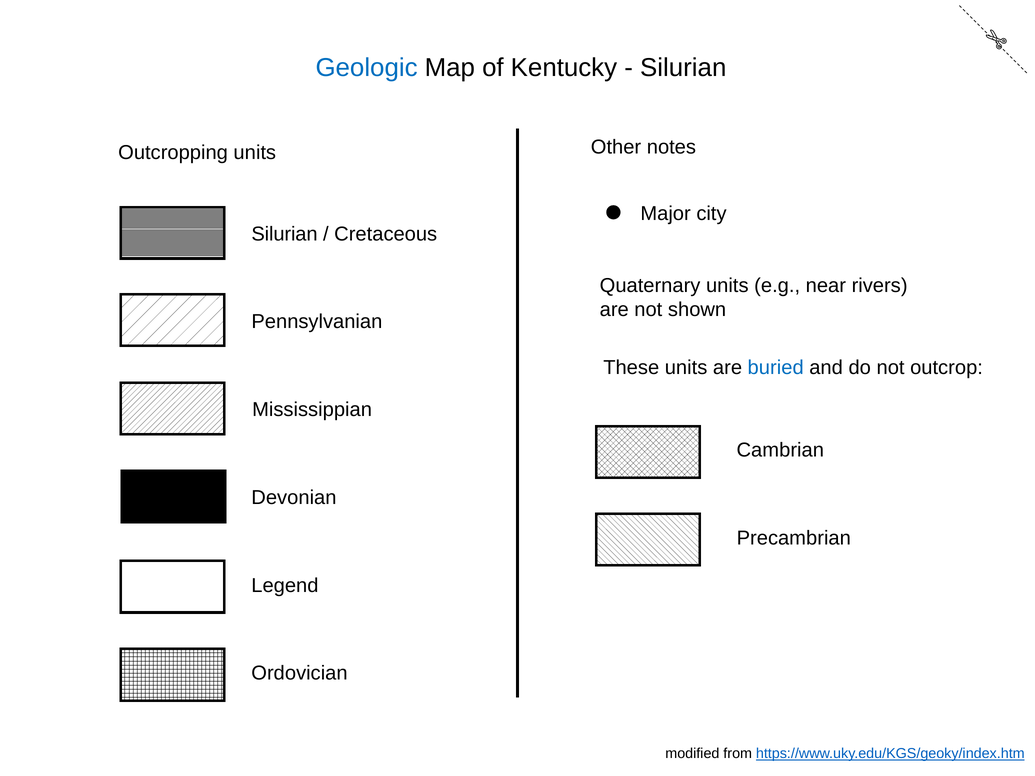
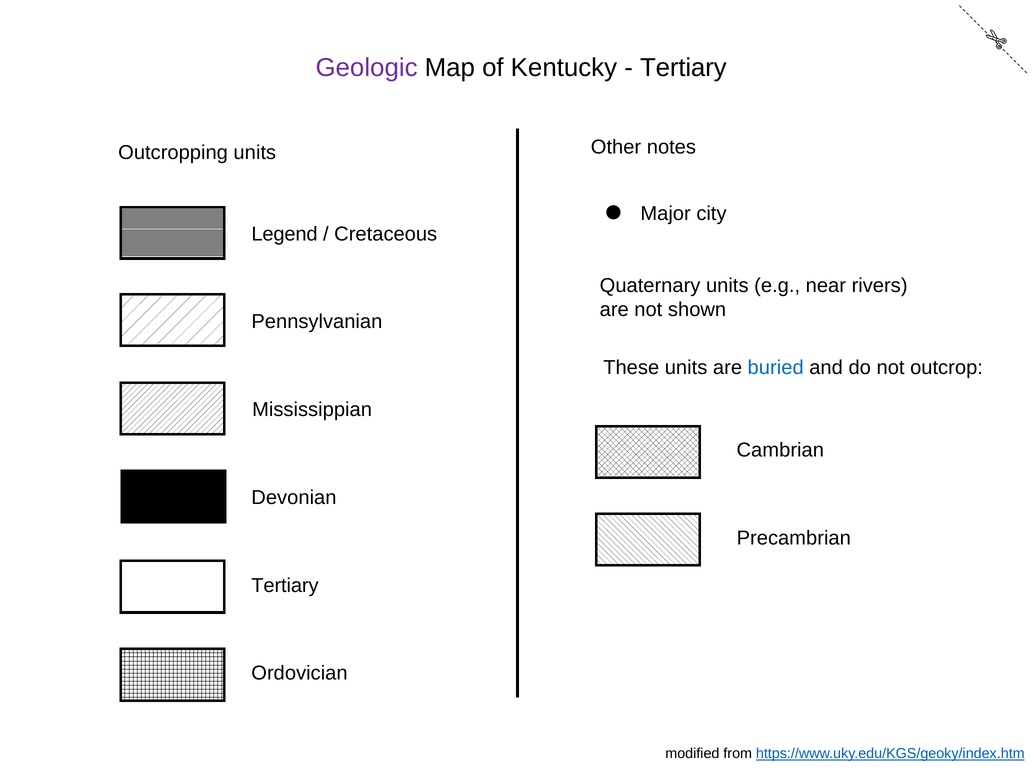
Geologic colour: blue -> purple (367, 68)
Silurian: Silurian -> Tertiary (683, 68)
Silurian: Silurian -> Legend (285, 234)
Legend: Legend -> Tertiary (285, 586)
